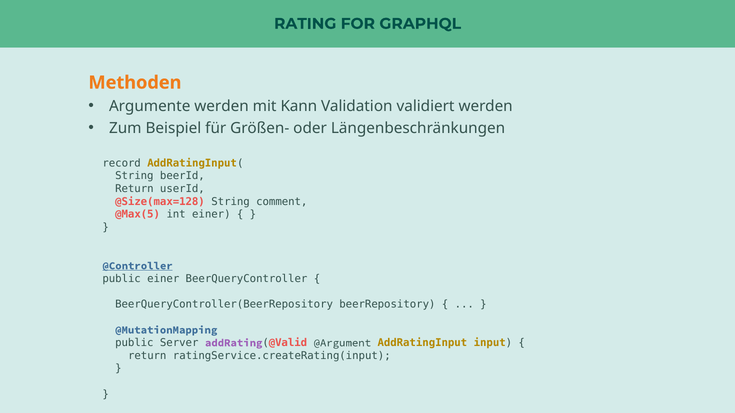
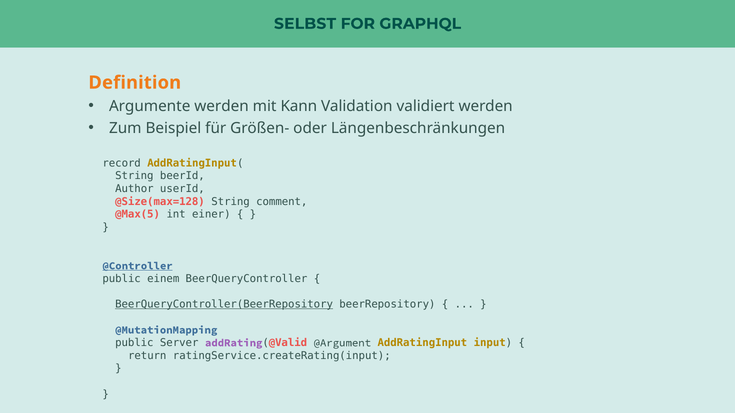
RATING: RATING -> SELBST (305, 24)
Methoden: Methoden -> Definition (135, 83)
Return: Return -> Author (134, 189)
public einer: einer -> einem (163, 279)
BeerQueryController(BeerRepository underline: none -> present (224, 305)
